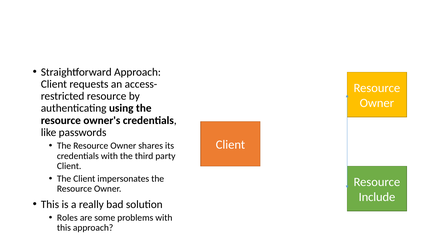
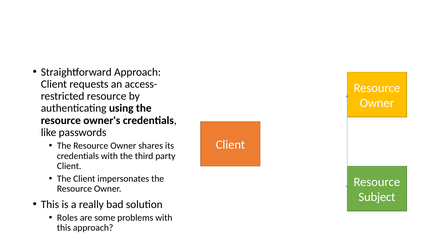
Include: Include -> Subject (377, 197)
